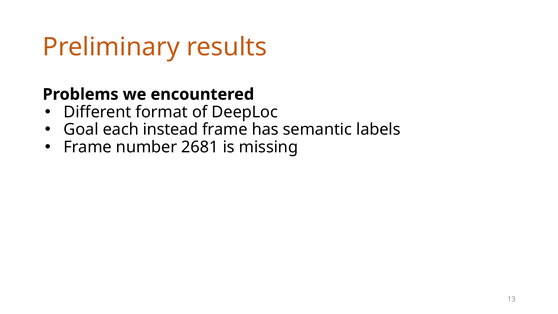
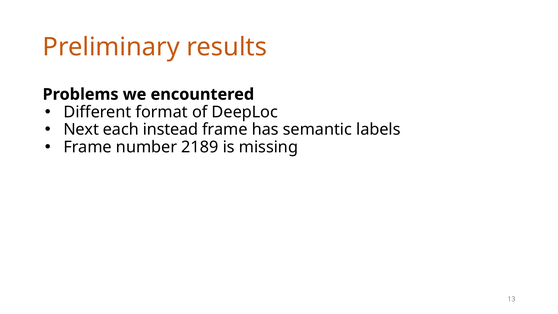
Goal: Goal -> Next (81, 130)
2681: 2681 -> 2189 (200, 147)
